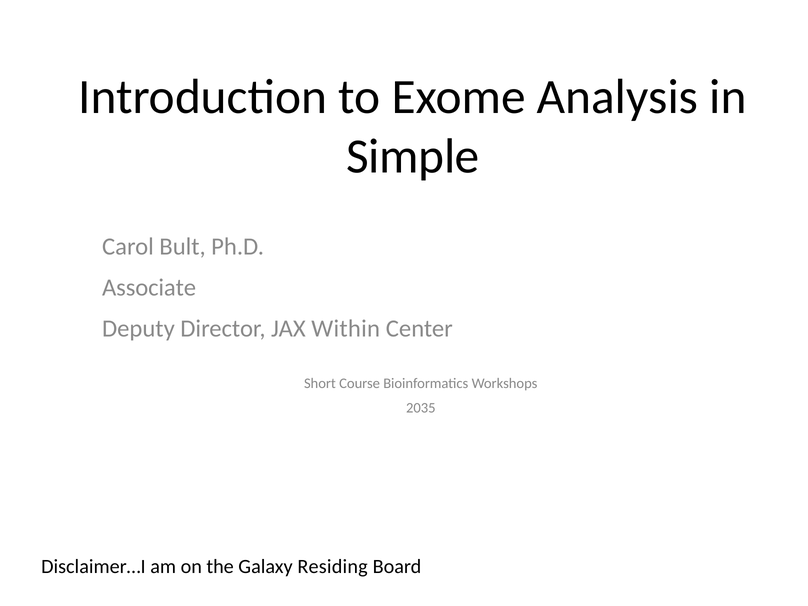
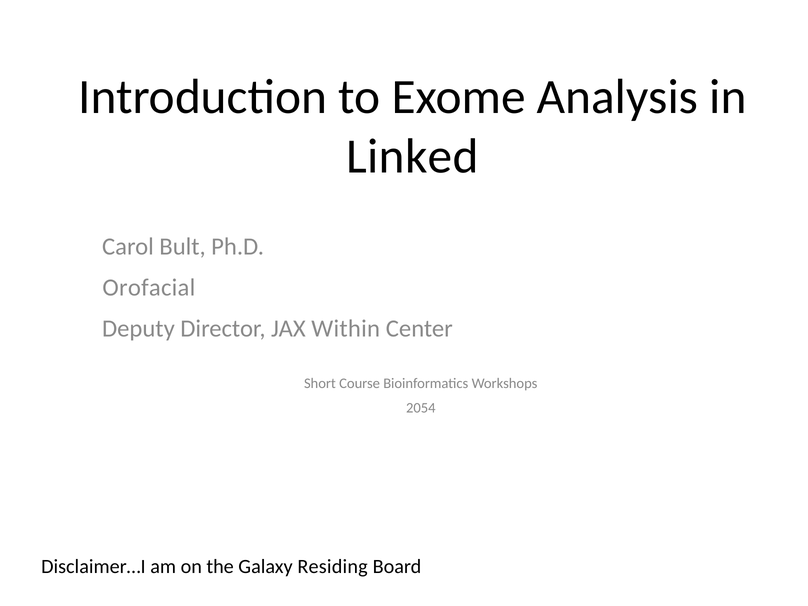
Simple: Simple -> Linked (412, 156)
Associate: Associate -> Orofacial (149, 288)
2035: 2035 -> 2054 (421, 408)
